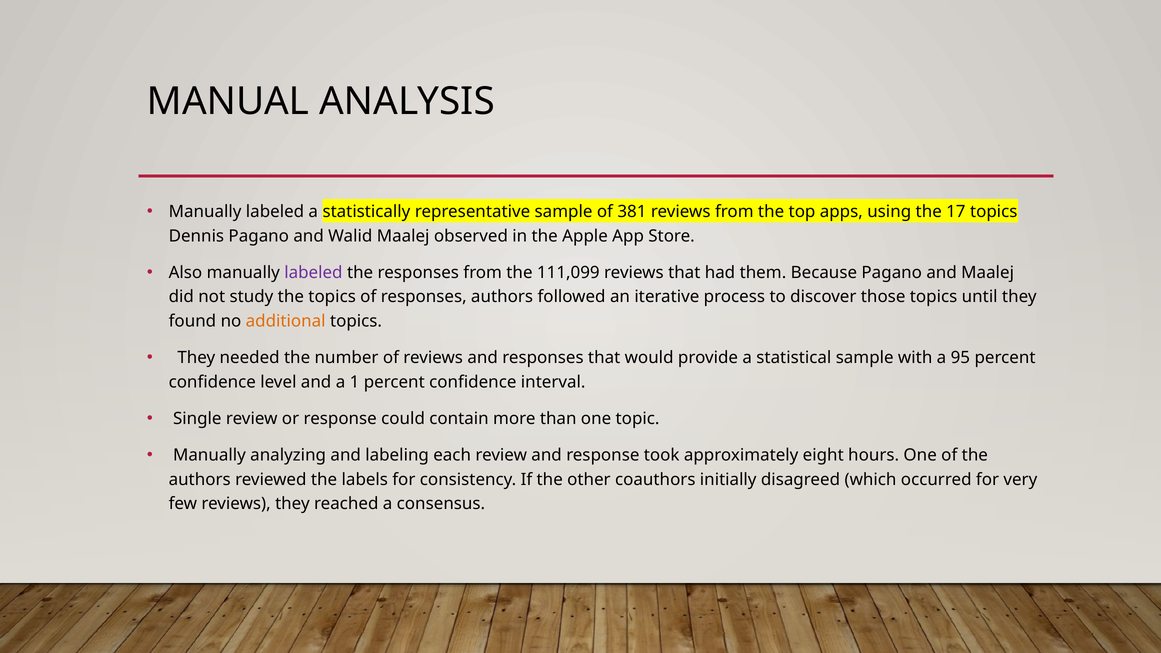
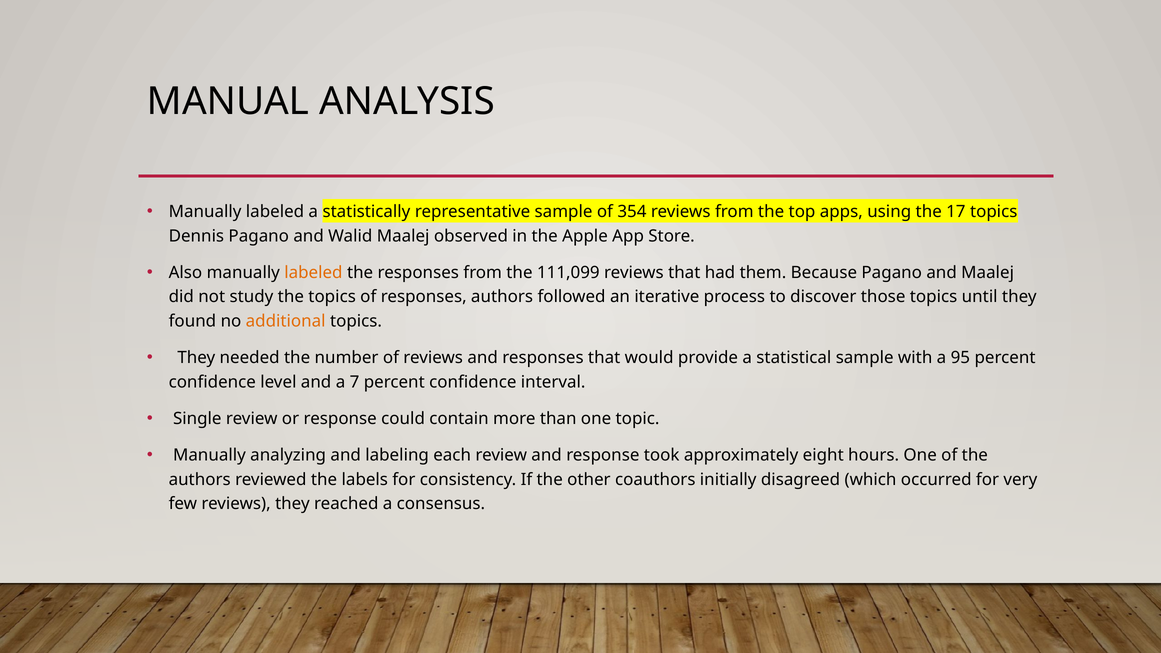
381: 381 -> 354 (632, 212)
labeled colour: purple -> orange (313, 273)
1: 1 -> 7 (355, 382)
